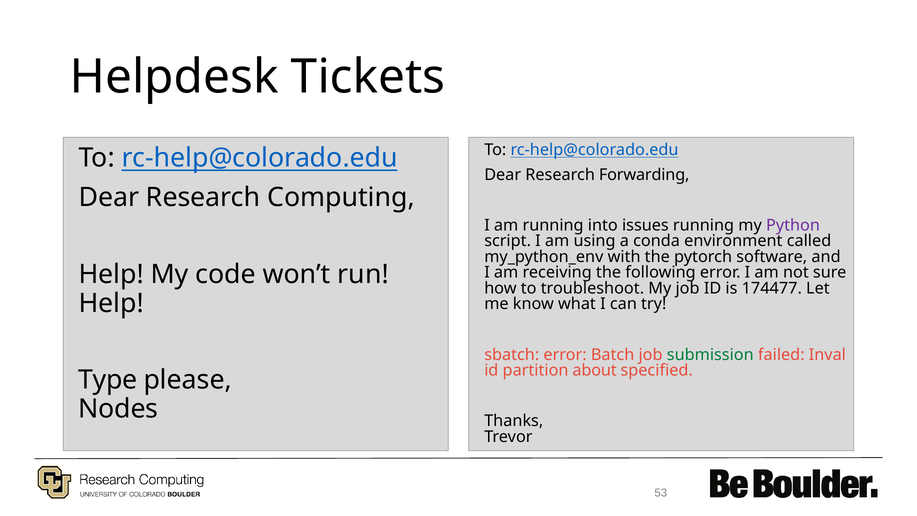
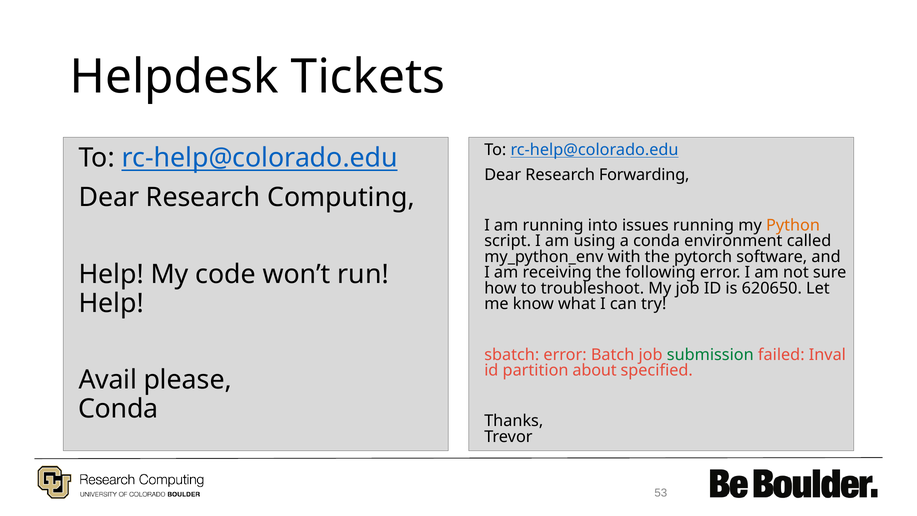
Python colour: purple -> orange (793, 225)
174477: 174477 -> 620650 (772, 288)
Type: Type -> Avail (108, 380)
Nodes: Nodes -> Conda (118, 409)
